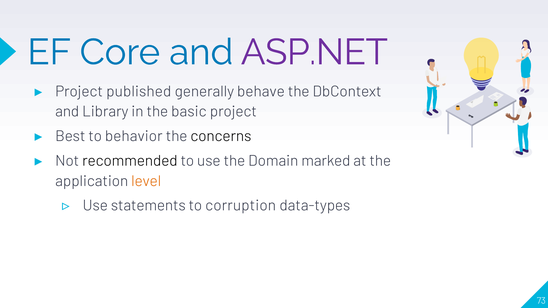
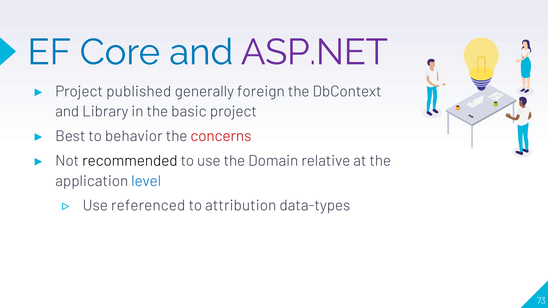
behave: behave -> foreign (261, 92)
concerns colour: black -> red (221, 136)
marked: marked -> relative (326, 161)
level colour: orange -> blue (146, 181)
statements: statements -> referenced (148, 206)
corruption: corruption -> attribution (241, 206)
